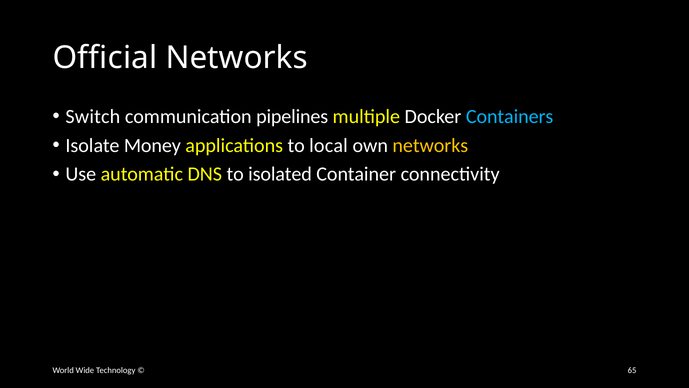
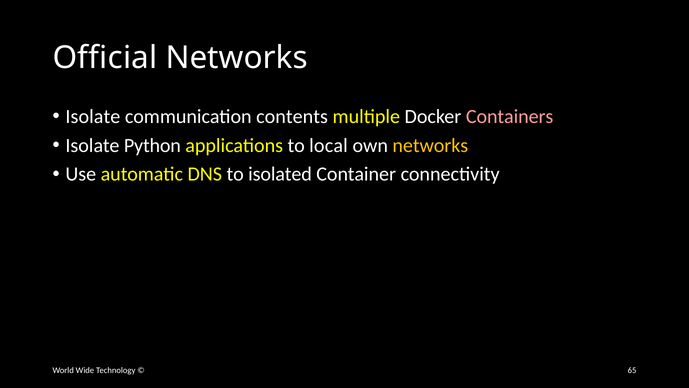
Switch: Switch -> Isolate (93, 116)
pipelines: pipelines -> contents (292, 116)
Containers colour: light blue -> pink (510, 116)
Money: Money -> Python (152, 145)
